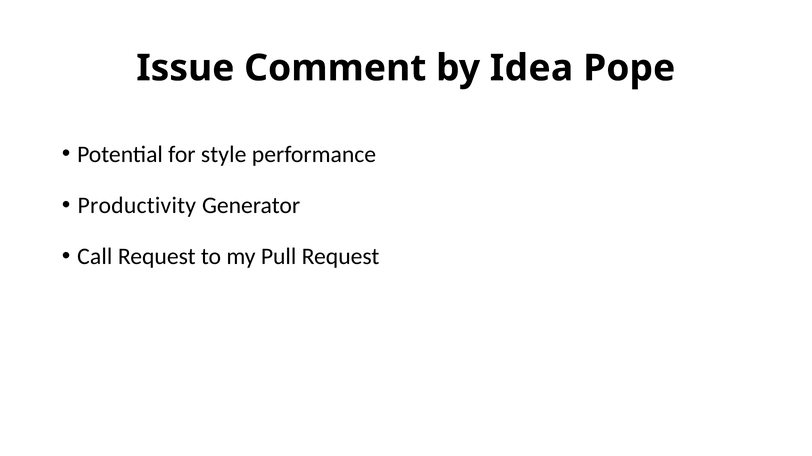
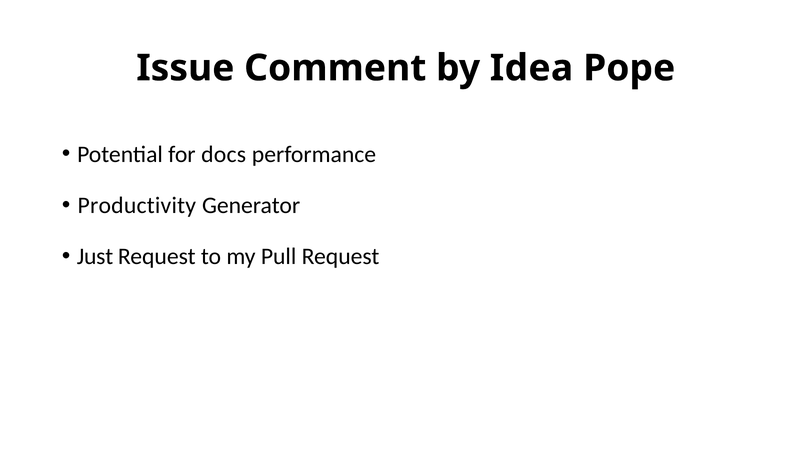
style: style -> docs (224, 155)
Call: Call -> Just (95, 257)
